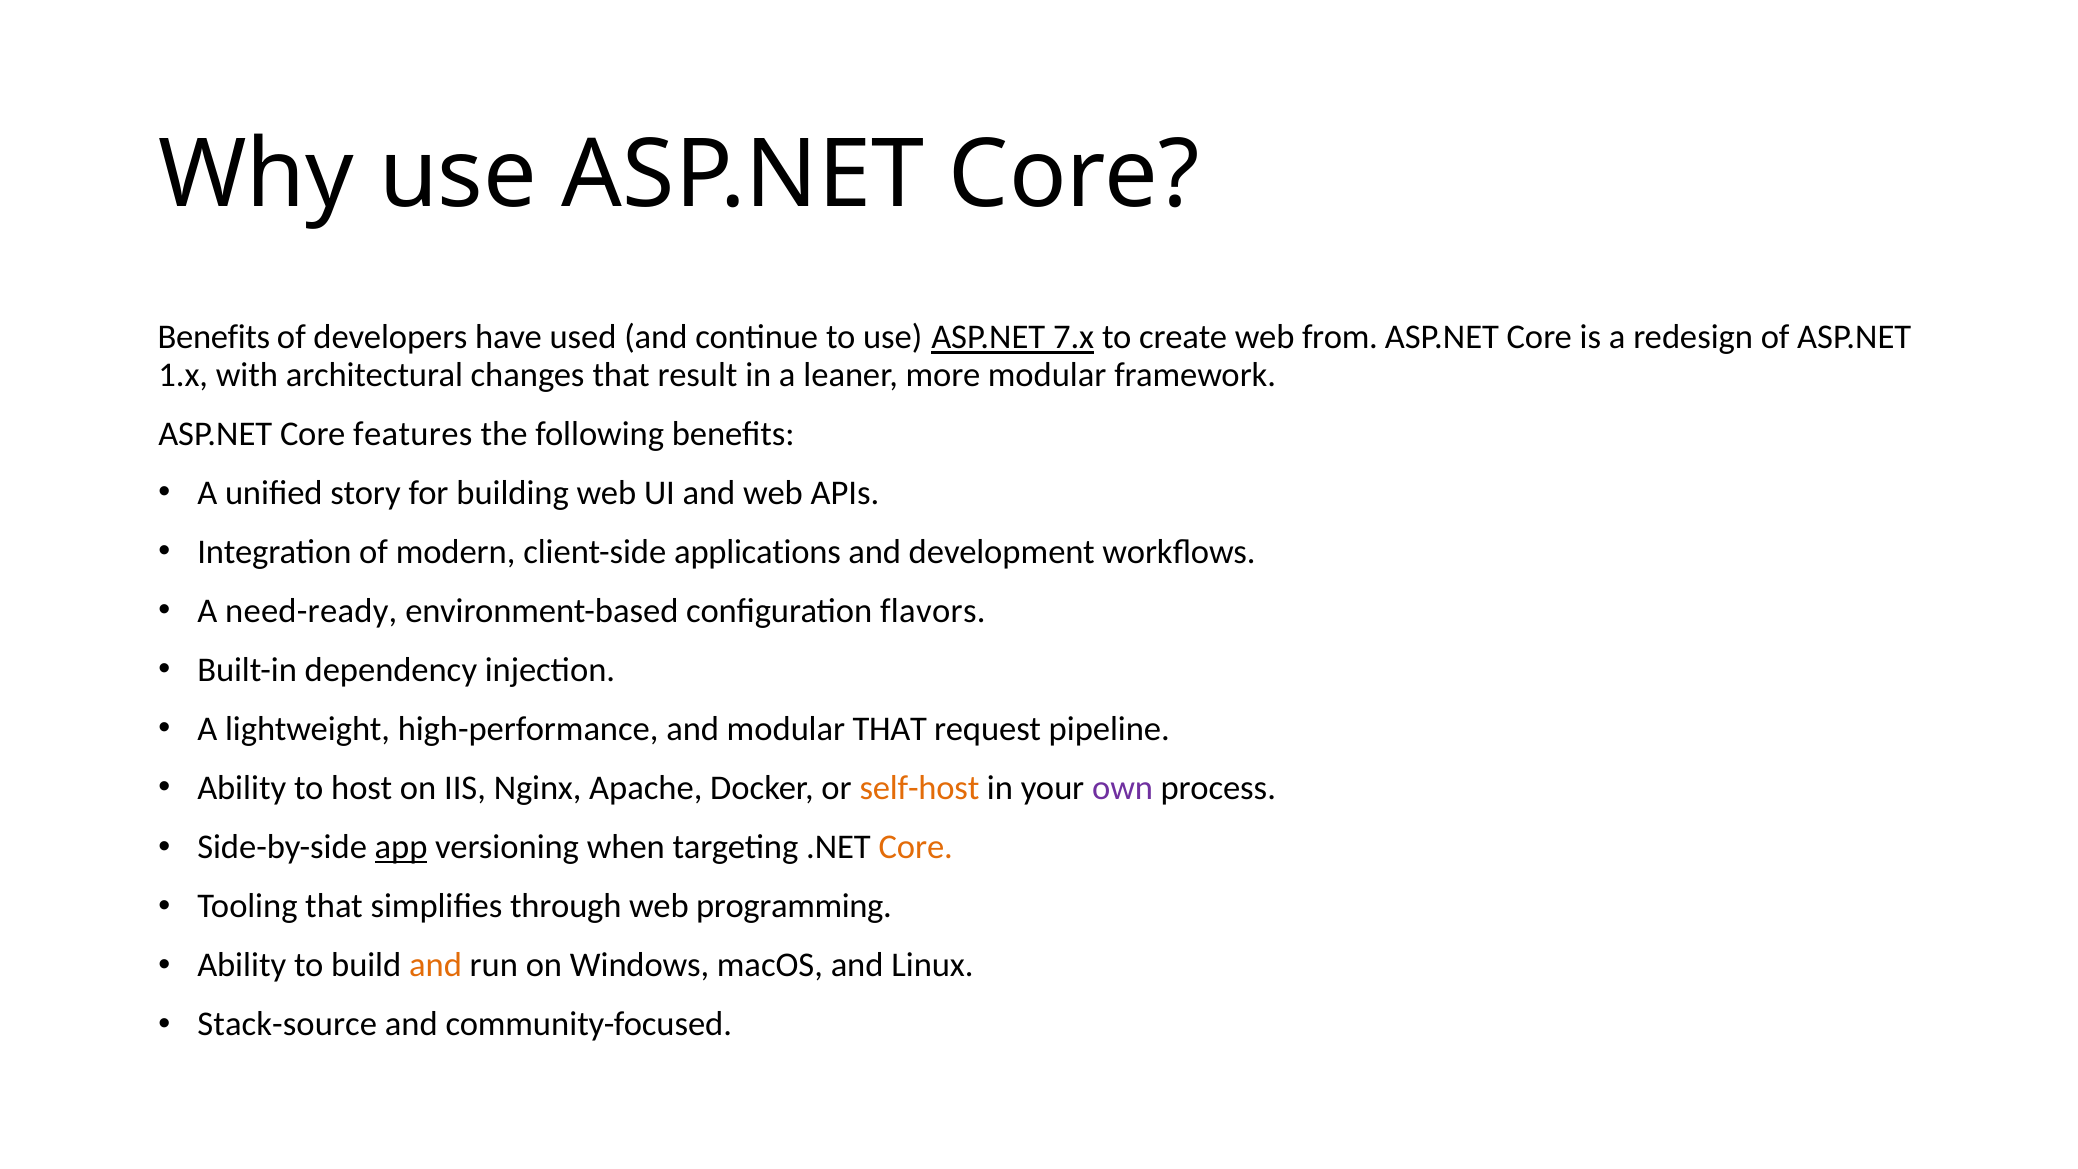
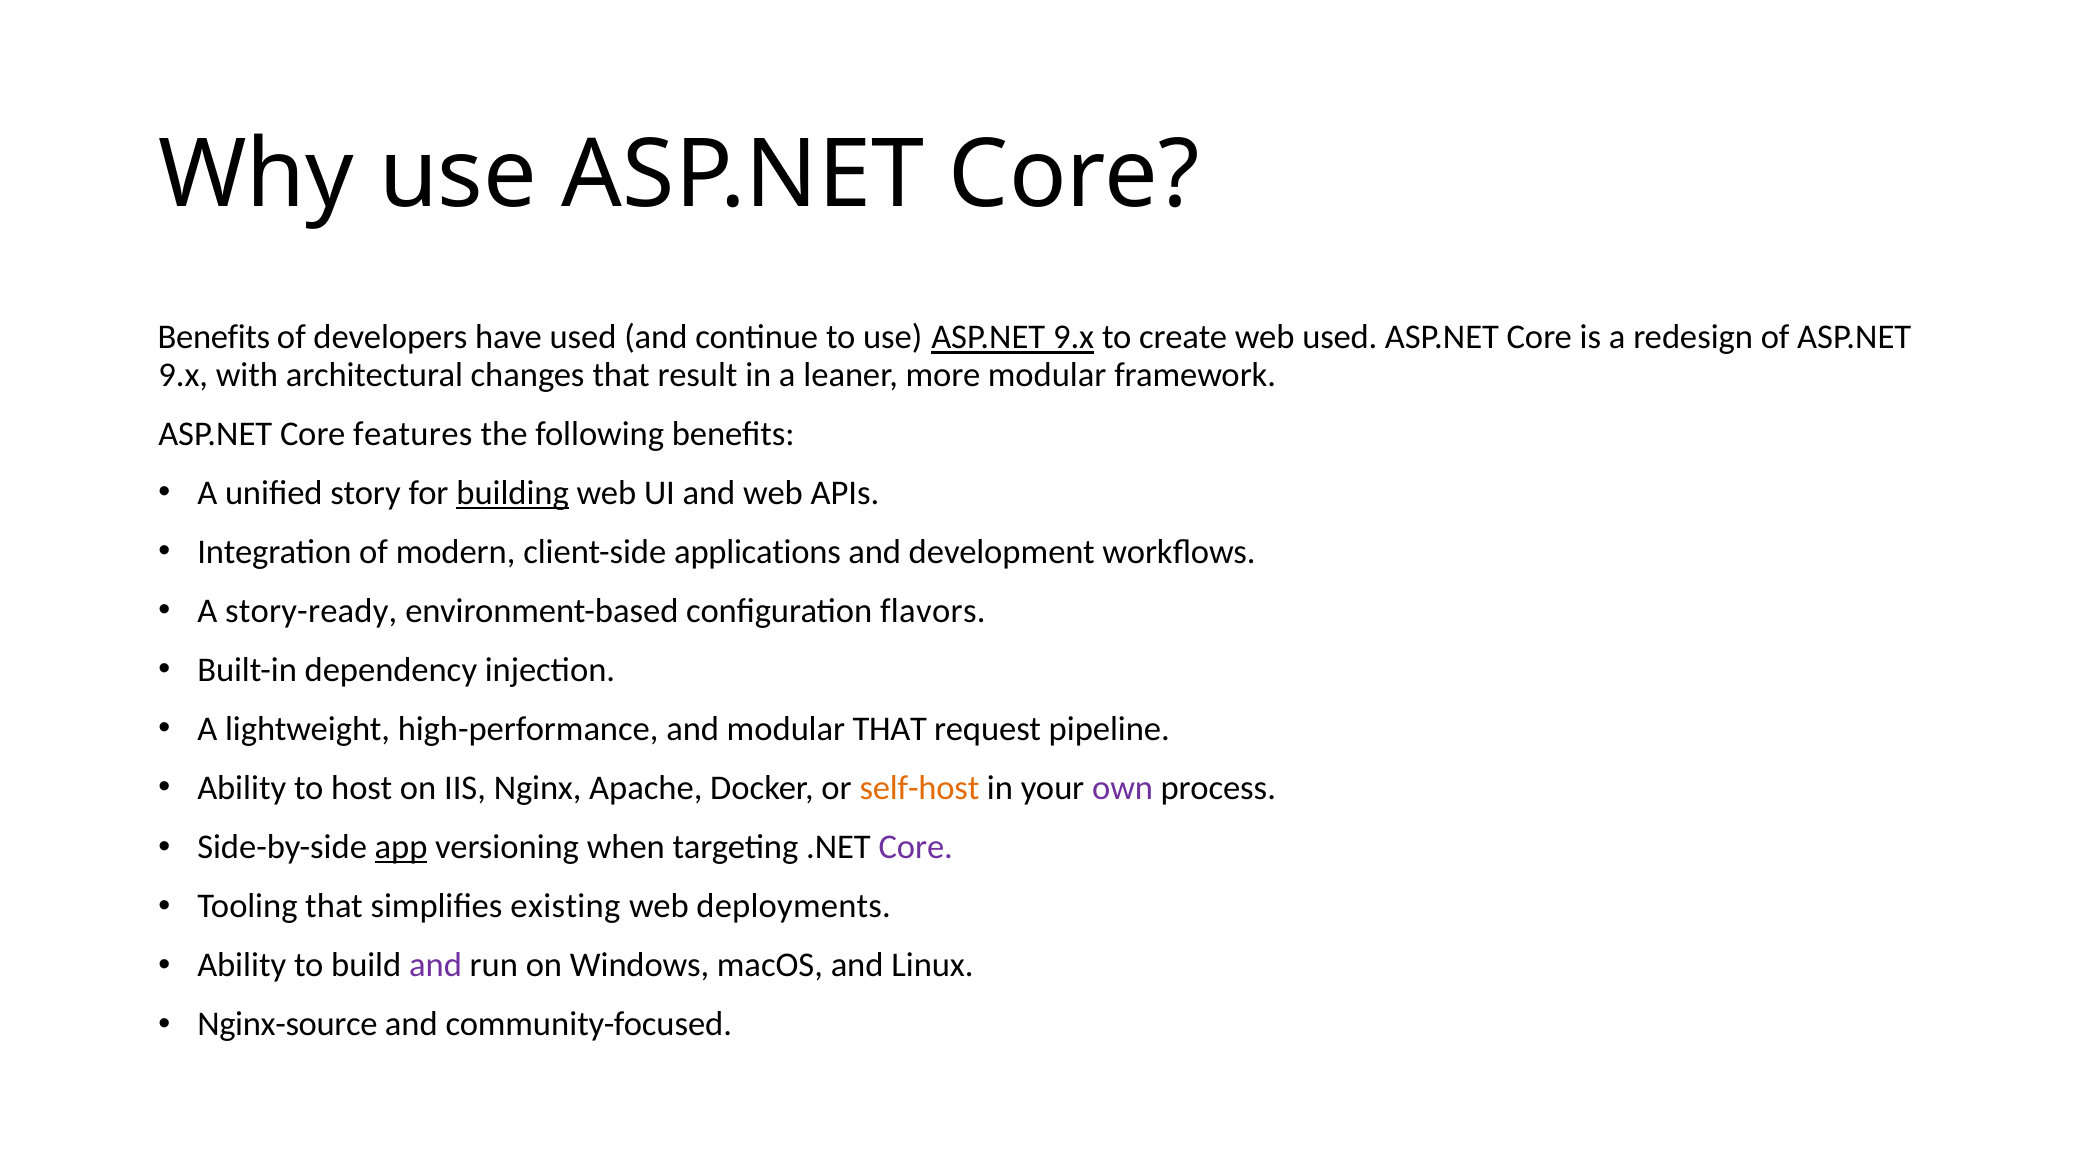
use ASP.NET 7.x: 7.x -> 9.x (1074, 337)
web from: from -> used (1340, 337)
1.x: 1.x -> 9.x (183, 375)
building underline: none -> present (513, 493)
need-ready: need-ready -> story-ready (311, 611)
Core colour: orange -> purple (916, 847)
through: through -> existing (565, 906)
programming: programming -> deployments (794, 906)
and colour: orange -> purple (436, 965)
Stack-source: Stack-source -> Nginx-source (287, 1024)
